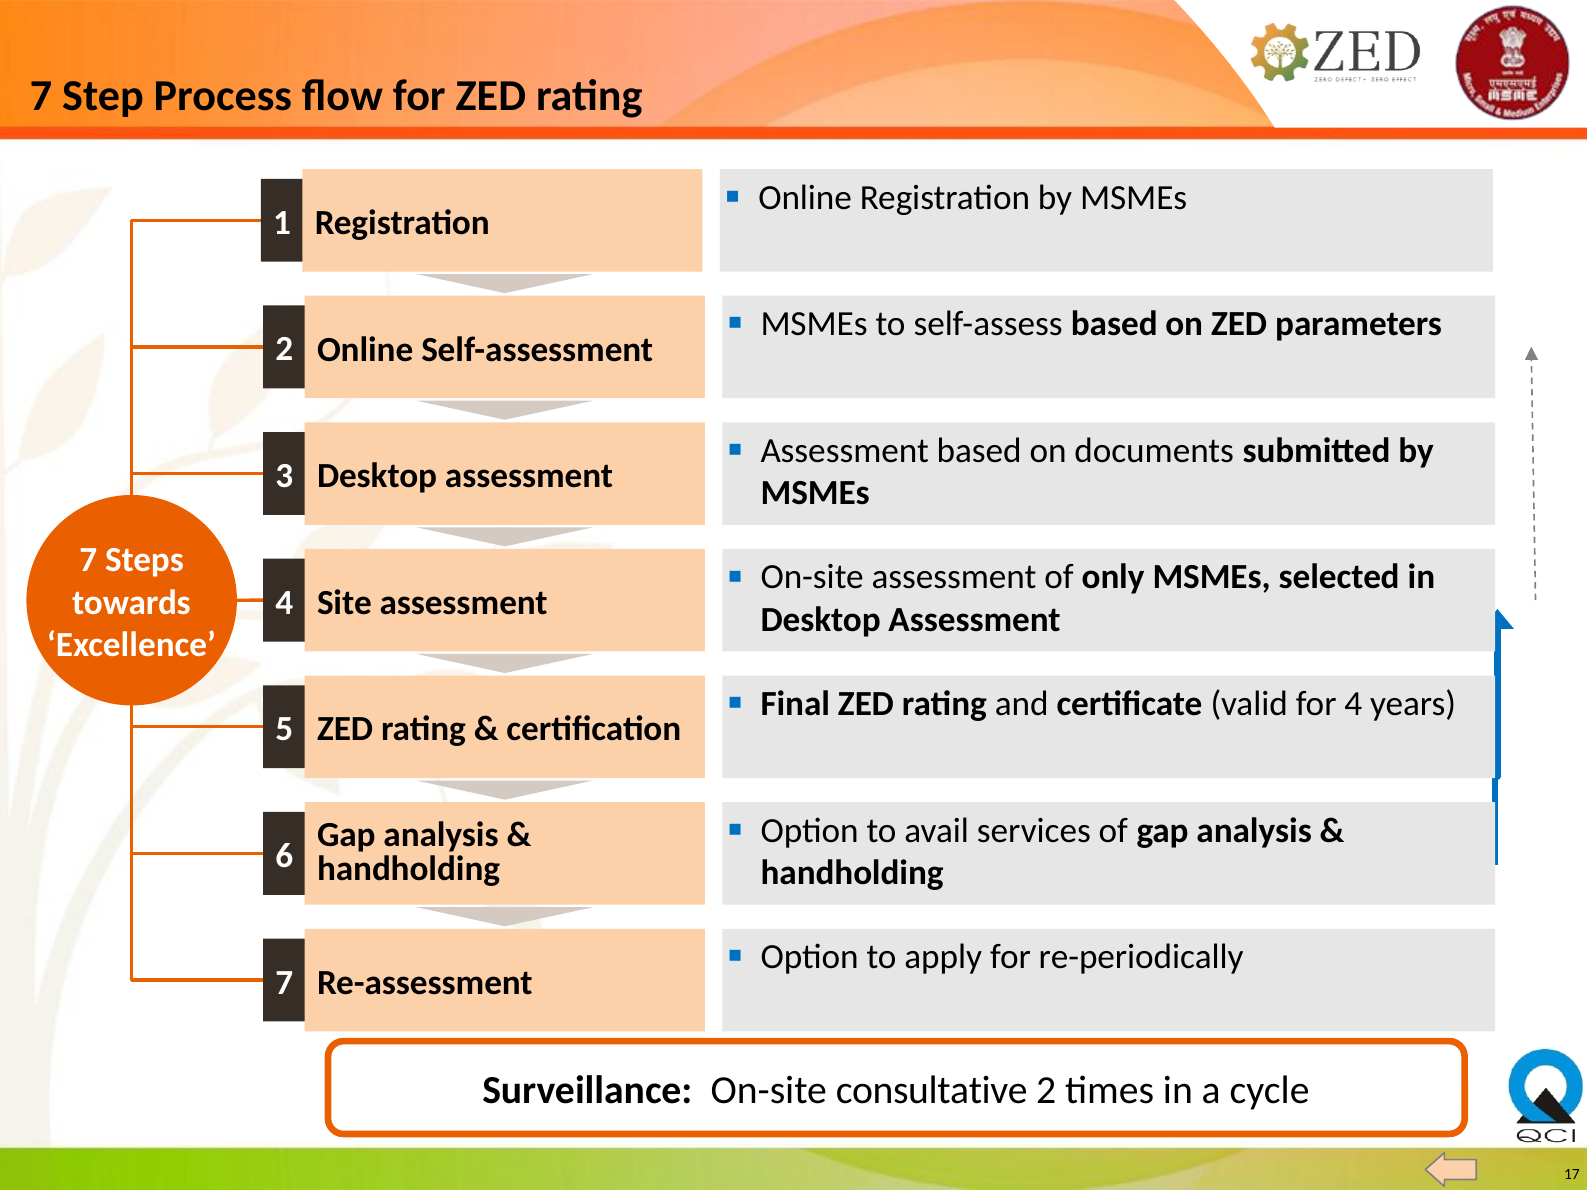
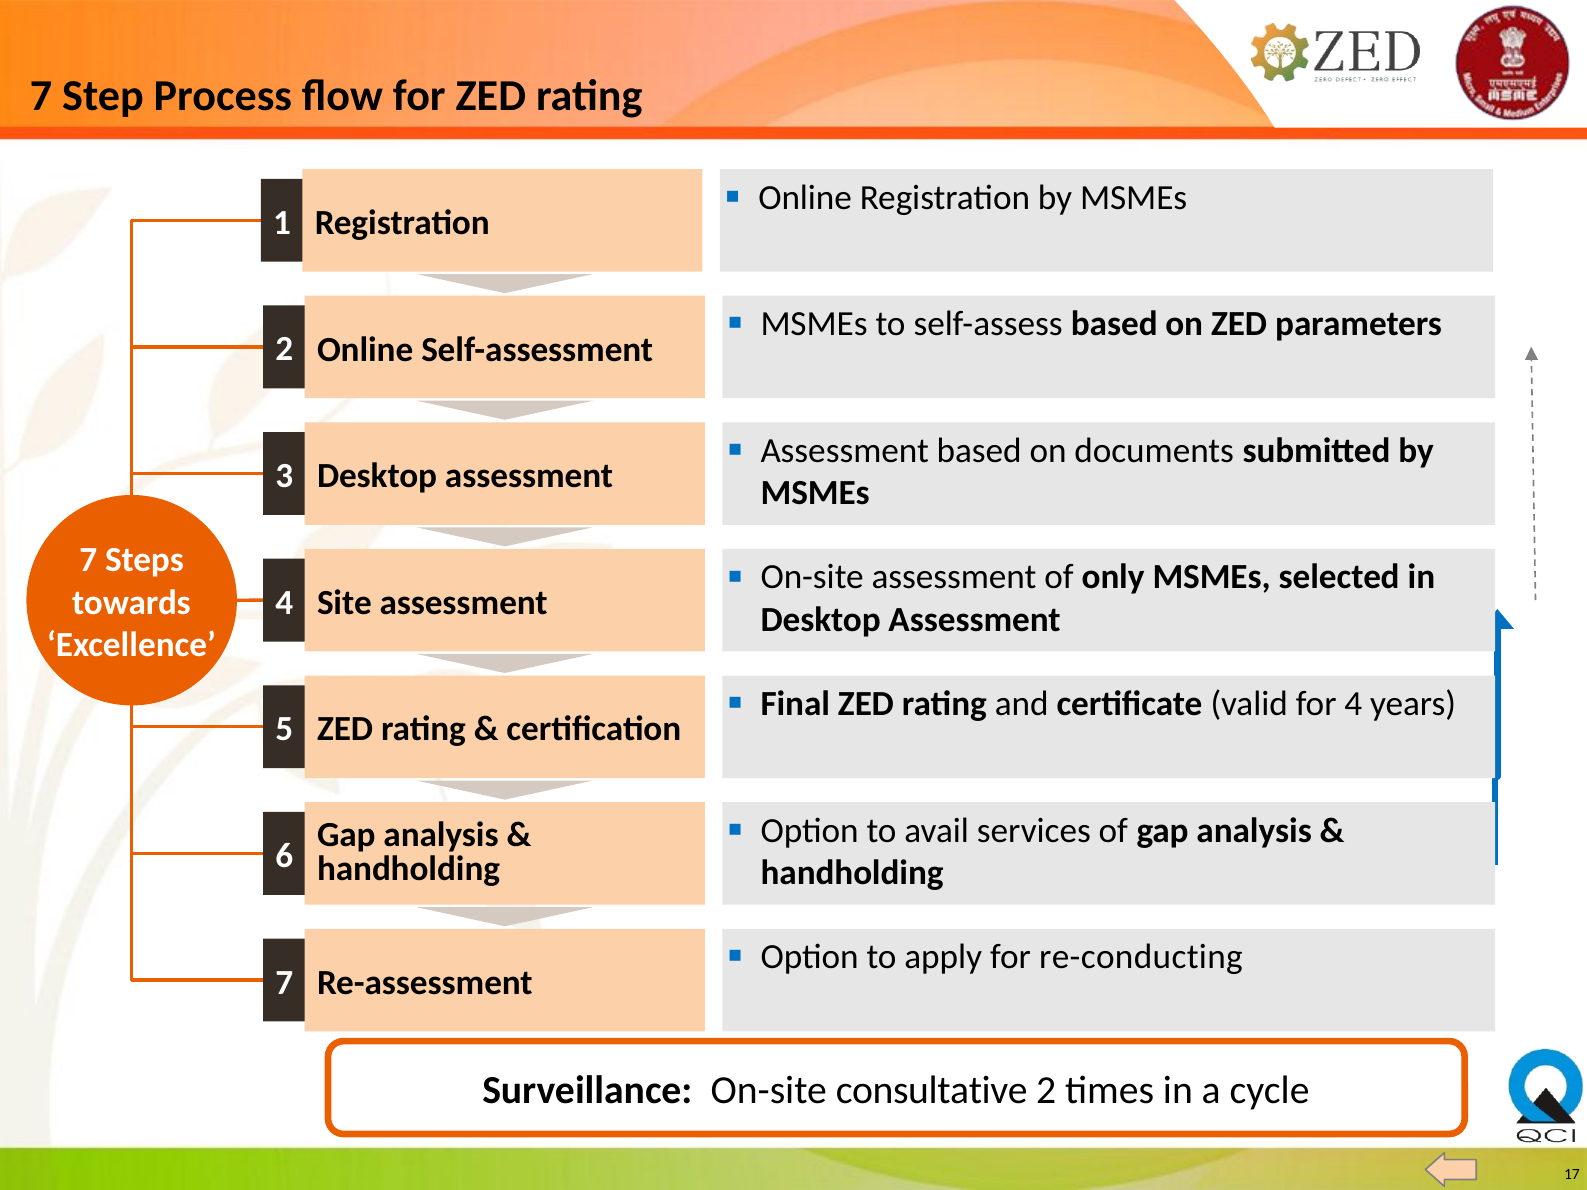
re-periodically: re-periodically -> re-conducting (1141, 957)
